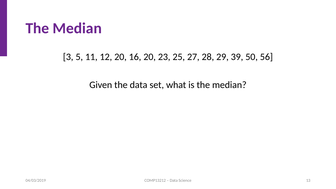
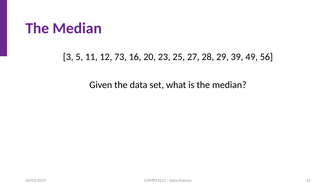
12 20: 20 -> 73 (120, 57)
50: 50 -> 49 (252, 57)
